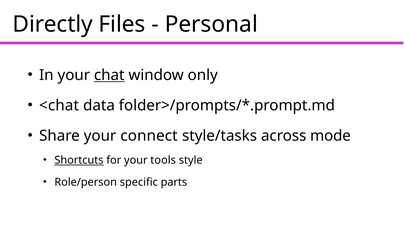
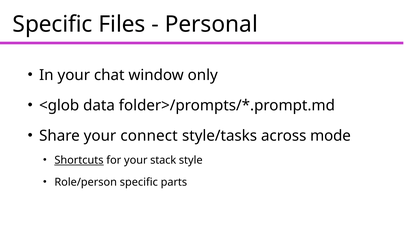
Directly: Directly -> Specific (53, 24)
chat underline: present -> none (109, 75)
<chat: <chat -> <glob (59, 105)
tools: tools -> stack (163, 160)
